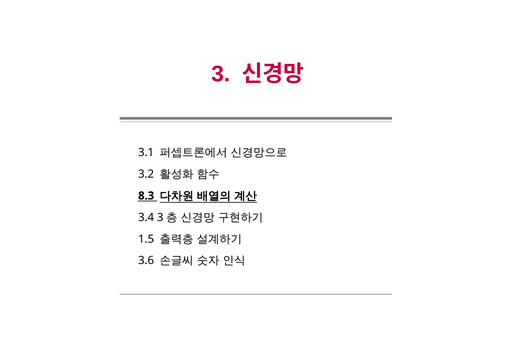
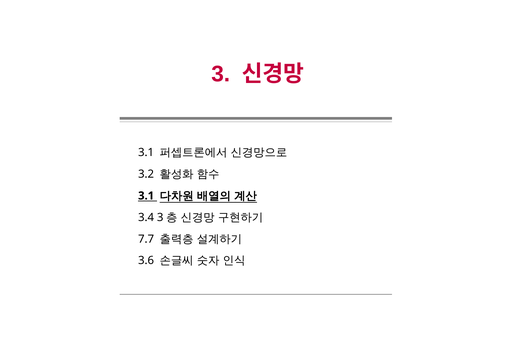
8.3: 8.3 -> 3.1 (146, 196)
1.5: 1.5 -> 7.7 (146, 239)
